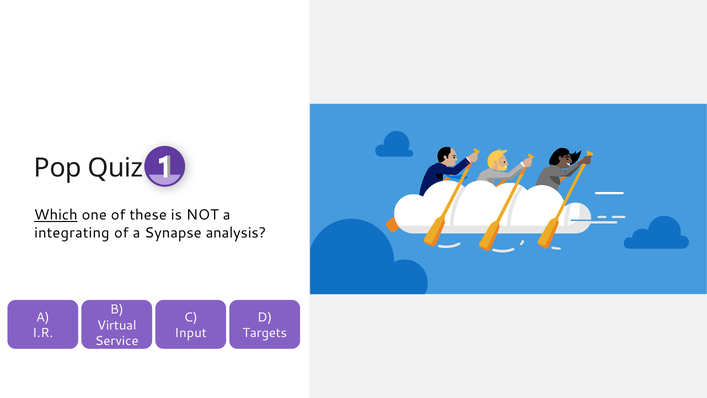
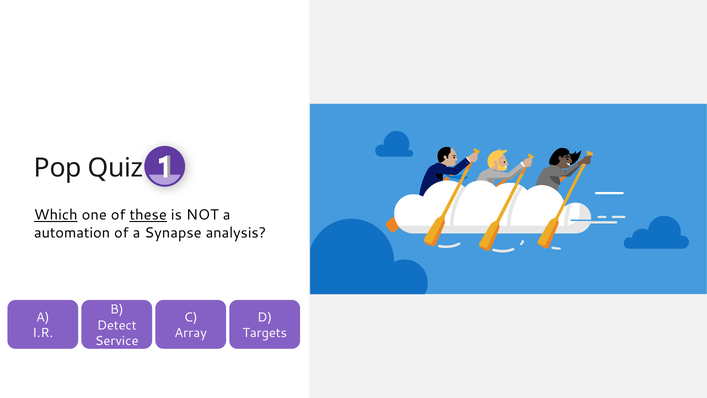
these underline: none -> present (148, 215)
integrating: integrating -> automation (72, 233)
Virtual: Virtual -> Detect (117, 325)
Input: Input -> Array (191, 333)
